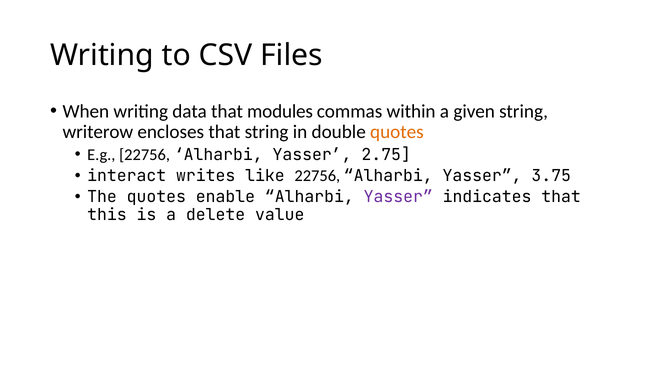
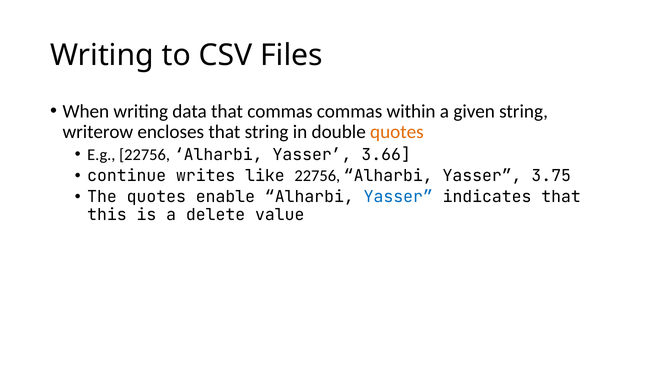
that modules: modules -> commas (280, 111)
2.75: 2.75 -> 3.66 (386, 155)
interact: interact -> continue (127, 176)
Yasser colour: purple -> blue (398, 197)
